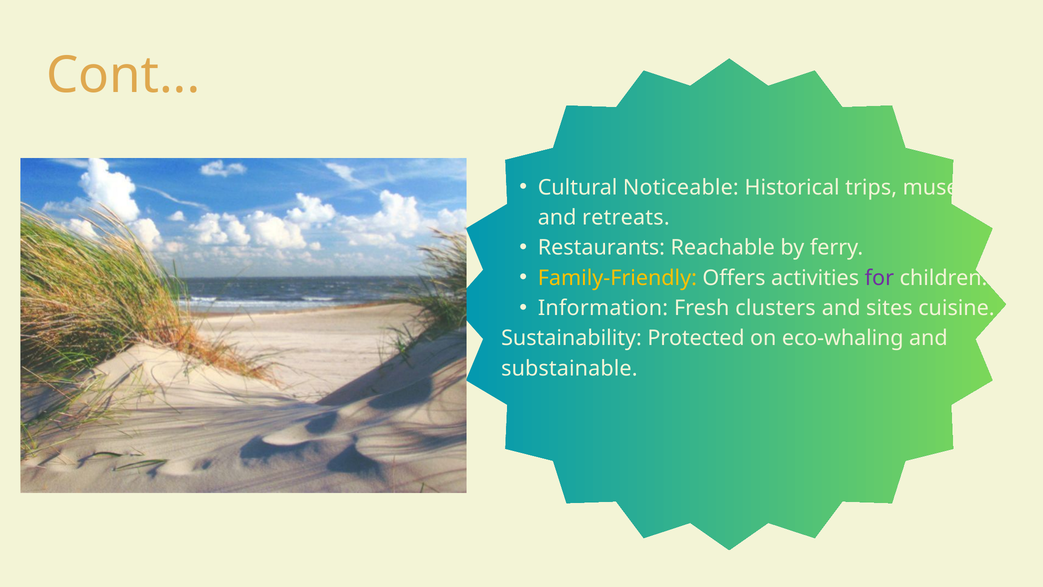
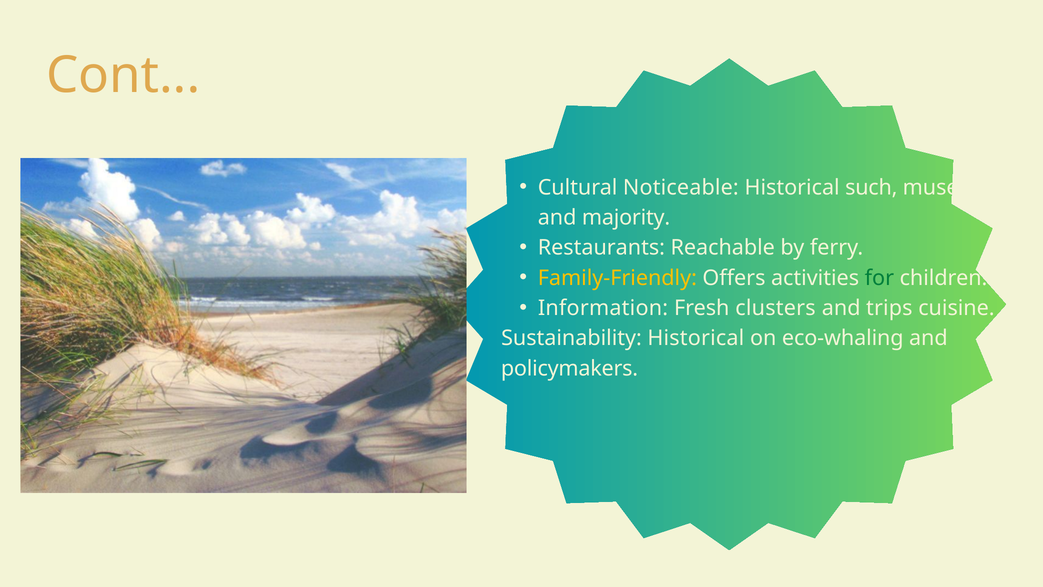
trips: trips -> such (871, 187)
retreats: retreats -> majority (626, 218)
for colour: purple -> green (879, 278)
sites: sites -> trips (889, 308)
Sustainability Protected: Protected -> Historical (696, 338)
substainable: substainable -> policymakers (570, 368)
